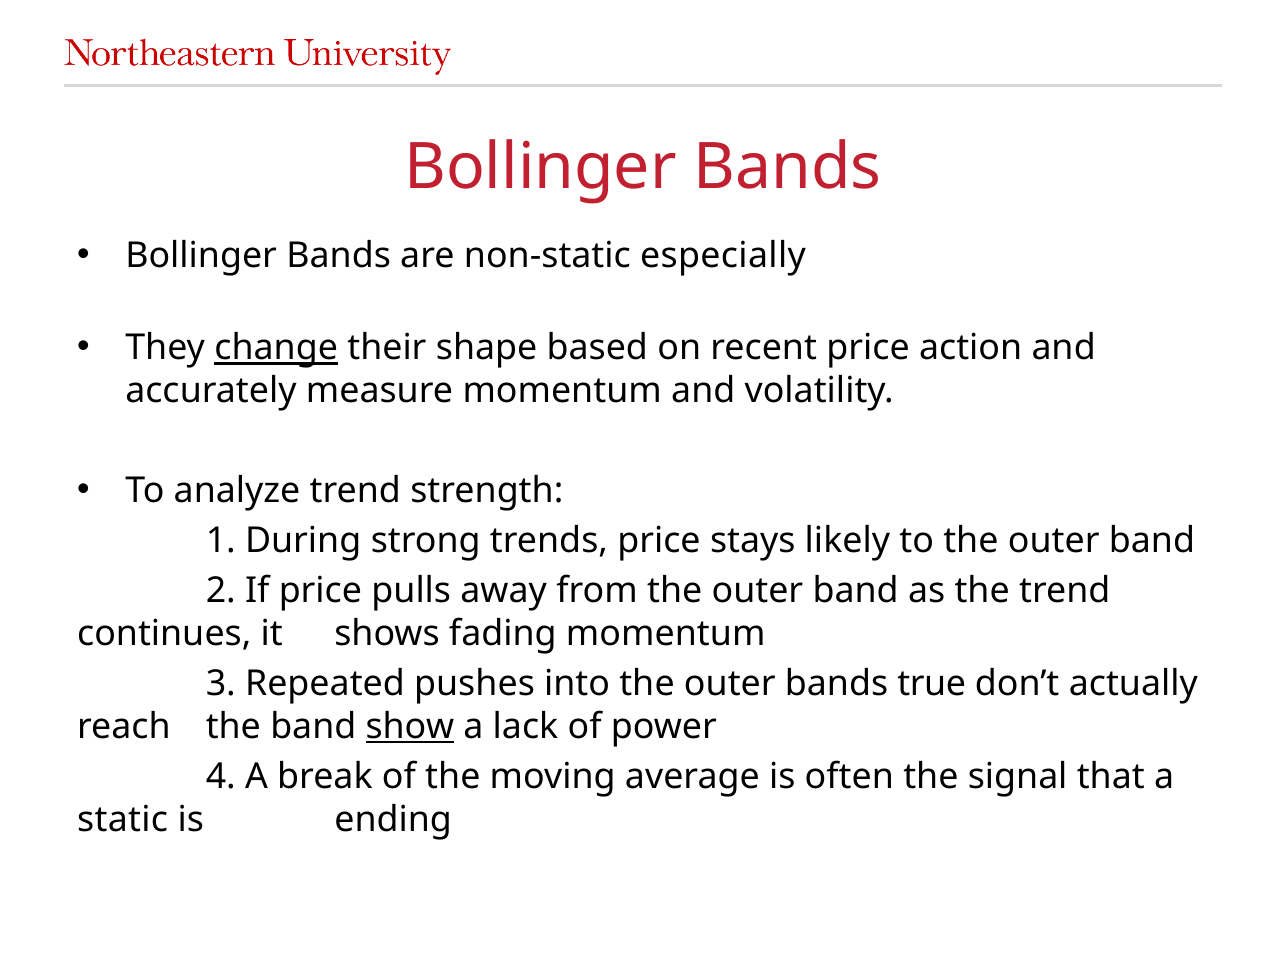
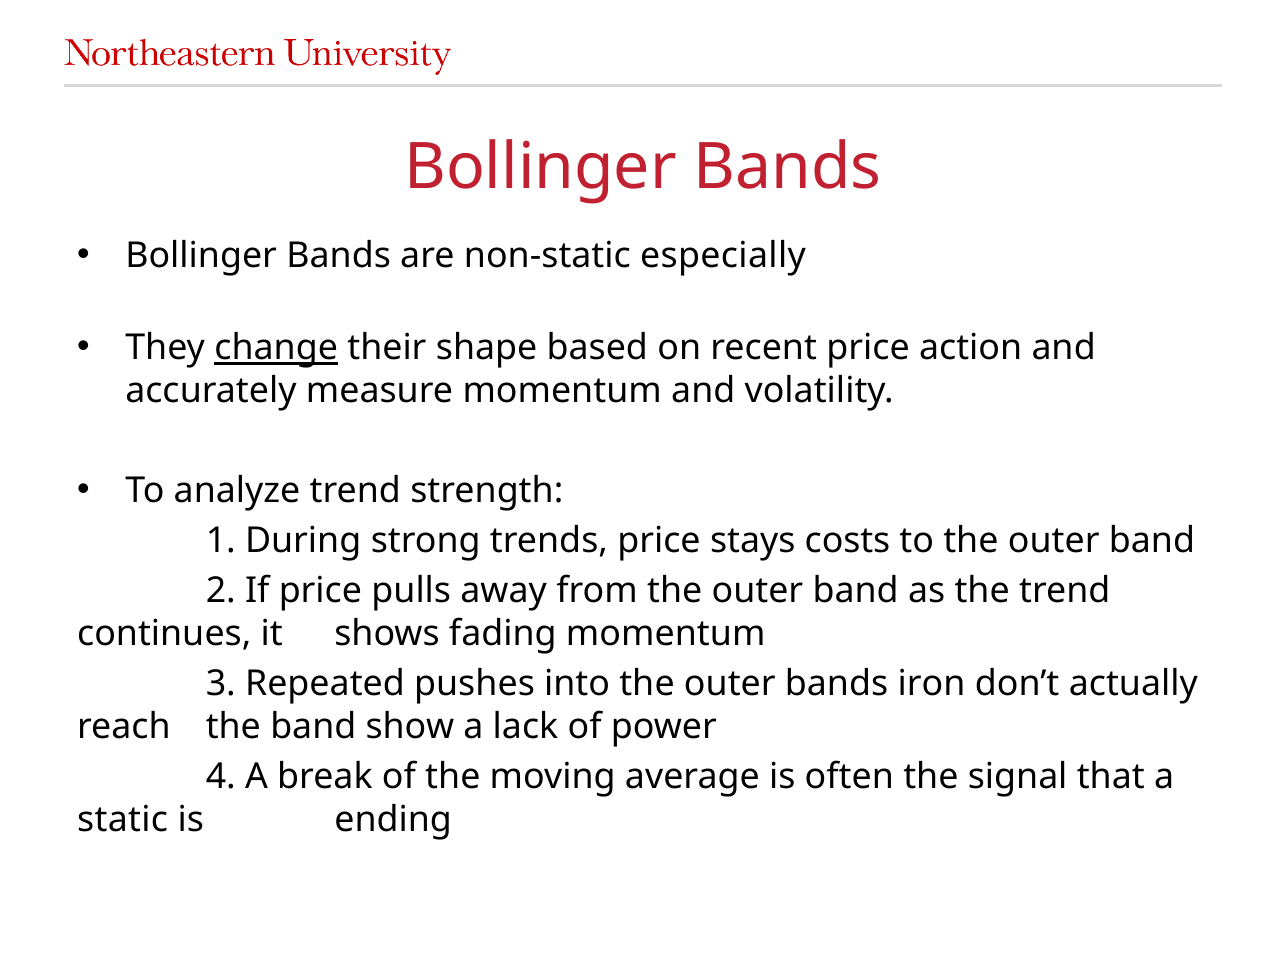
likely: likely -> costs (848, 541)
true: true -> iron (931, 684)
show underline: present -> none (410, 727)
